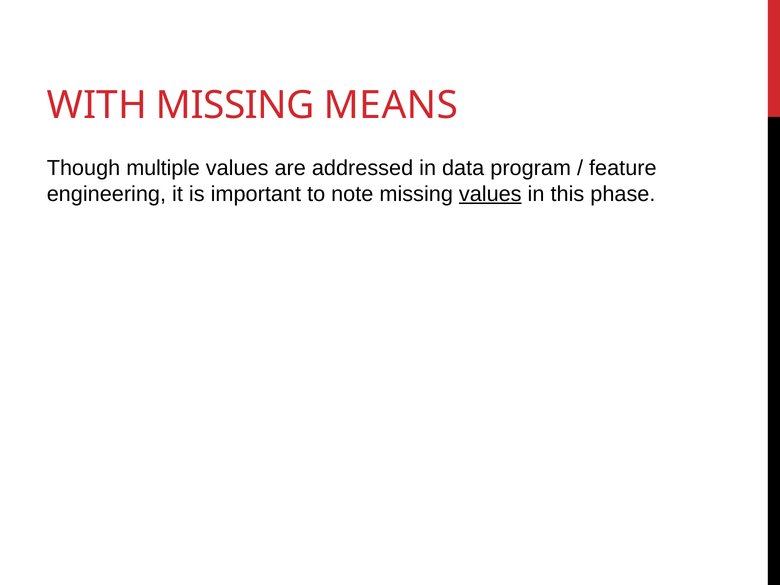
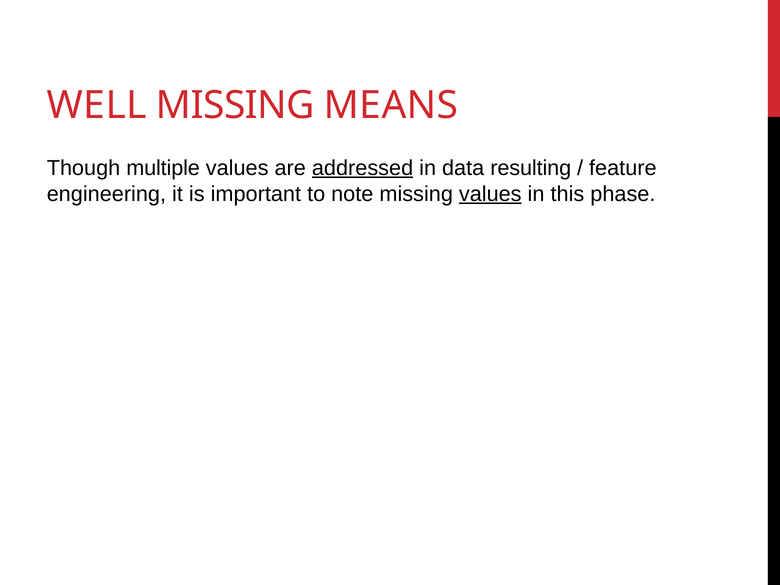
WITH: WITH -> WELL (97, 105)
addressed underline: none -> present (363, 168)
program: program -> resulting (531, 168)
